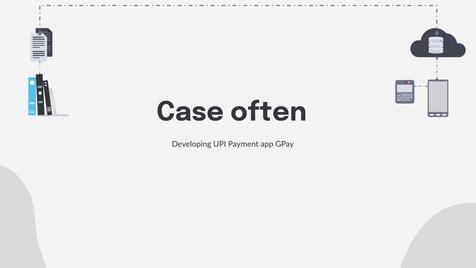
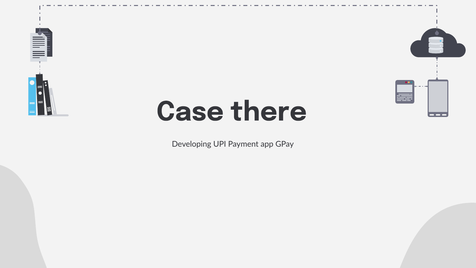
often: often -> there (269, 112)
